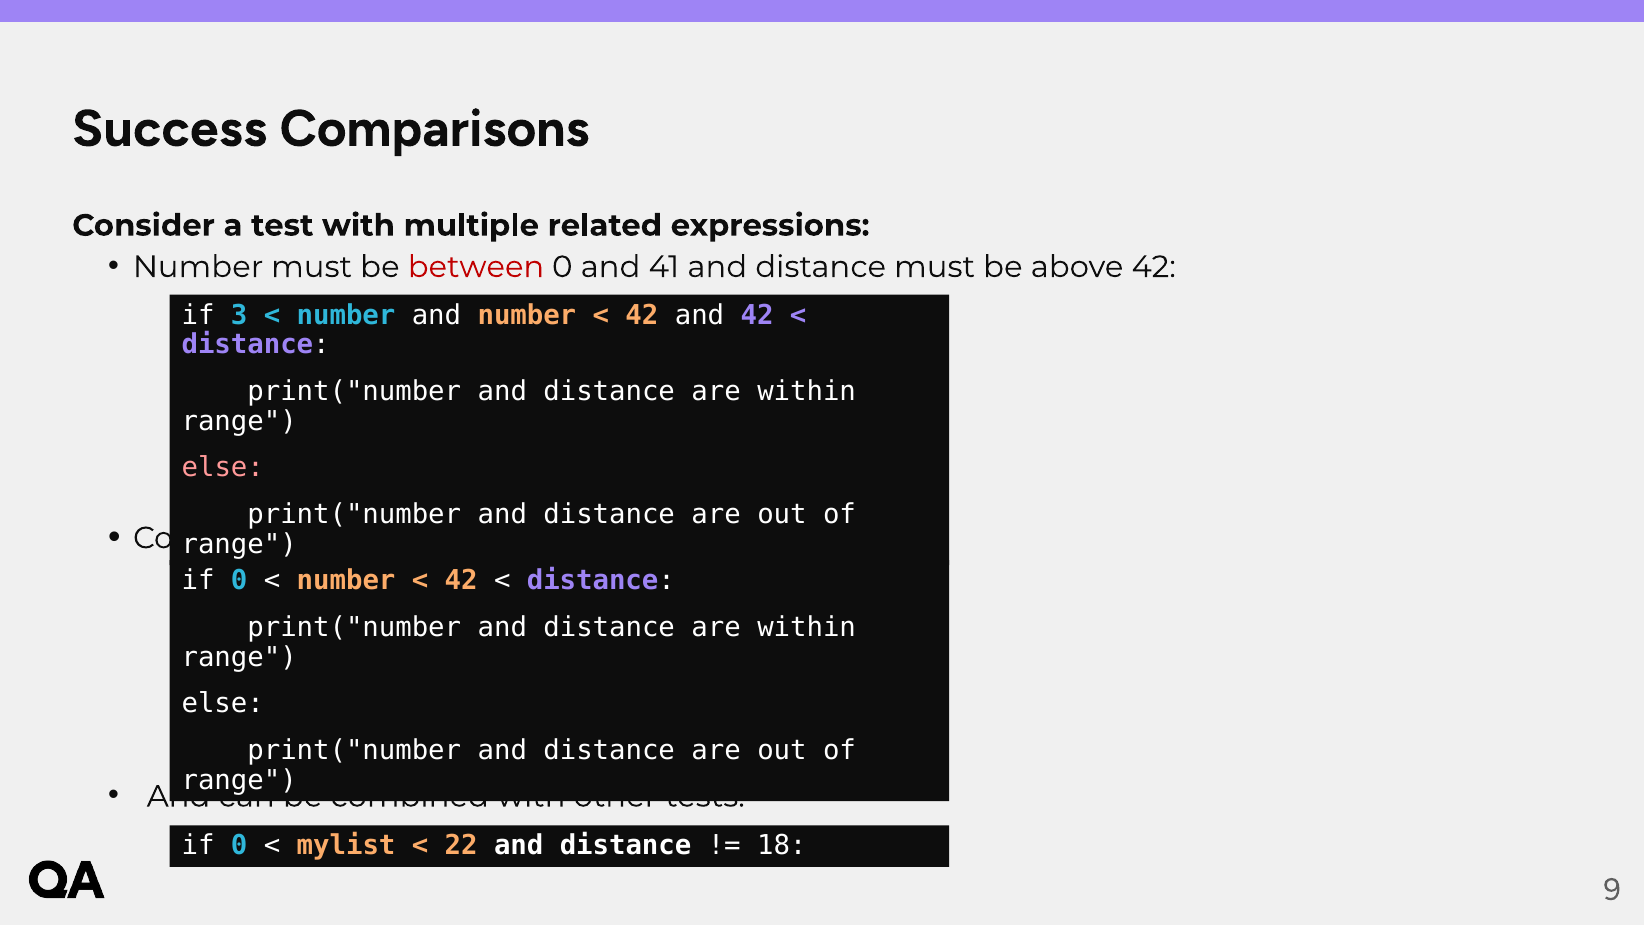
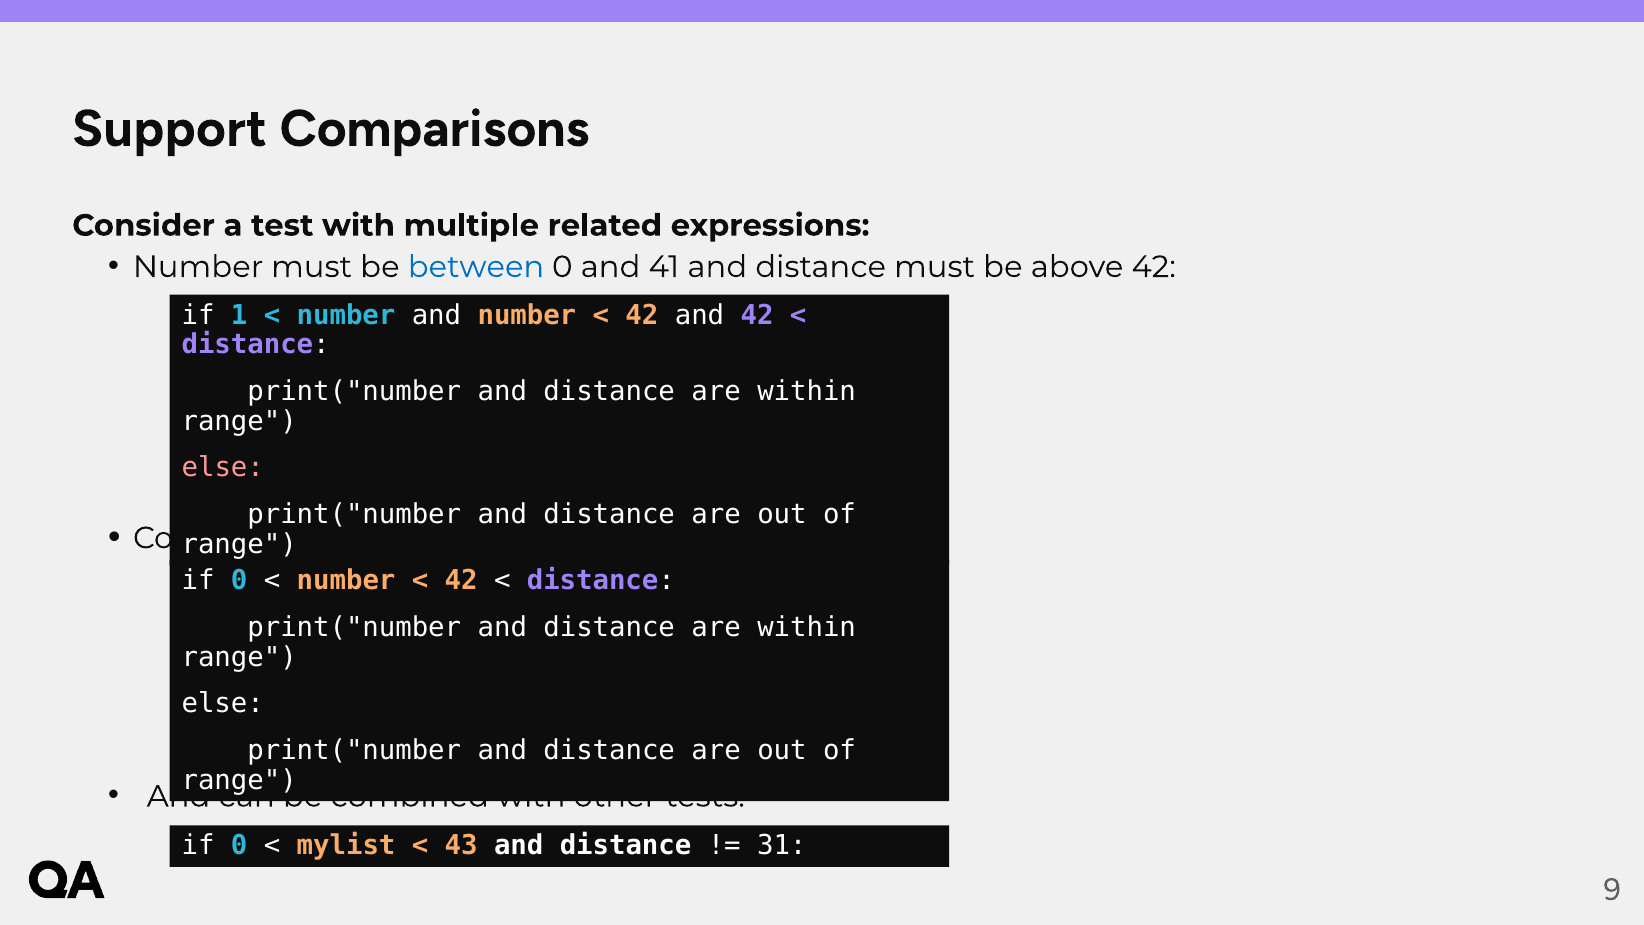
Success: Success -> Support (169, 129)
between colour: red -> blue (476, 267)
3: 3 -> 1 (239, 315)
22: 22 -> 43 (461, 846)
18: 18 -> 31 (782, 846)
